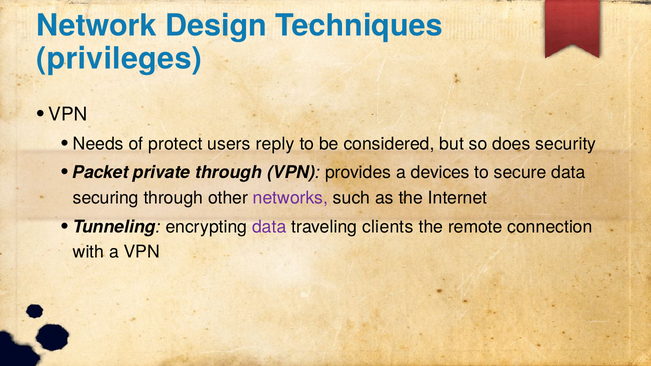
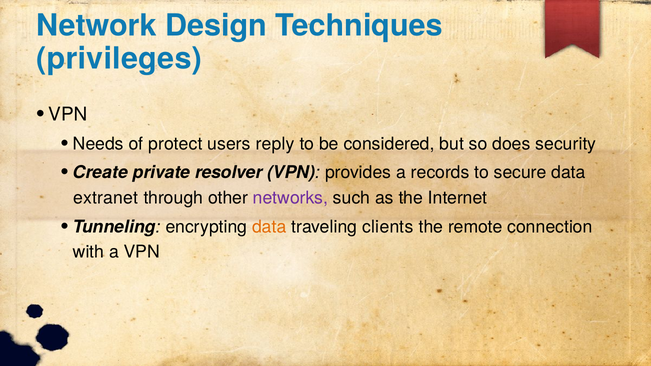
Packet: Packet -> Create (100, 173)
private through: through -> resolver (229, 173)
devices: devices -> records (440, 173)
securing: securing -> extranet (106, 198)
data colour: purple -> orange (269, 227)
